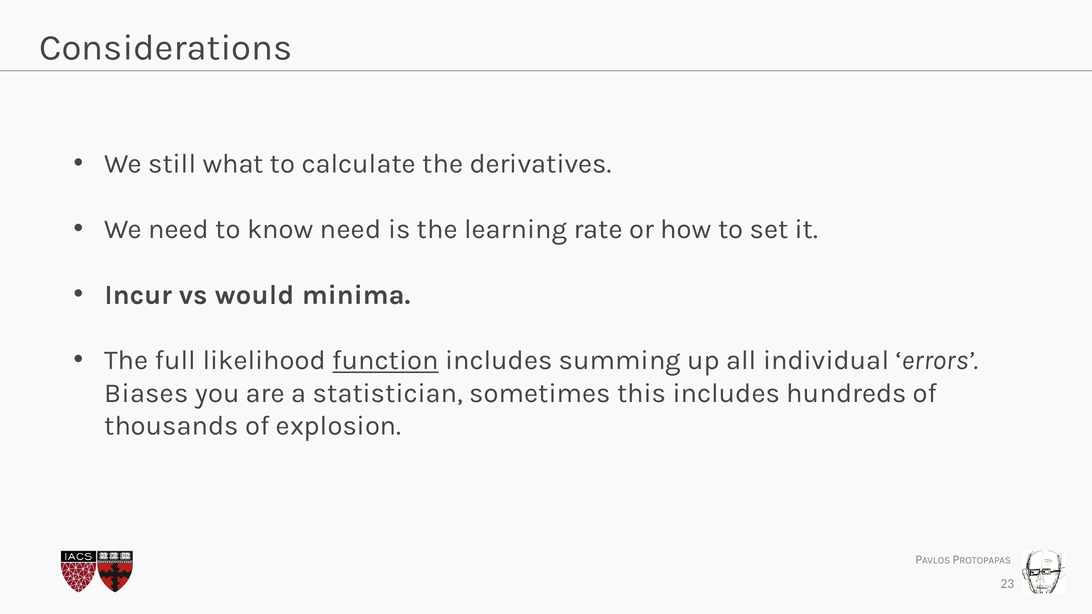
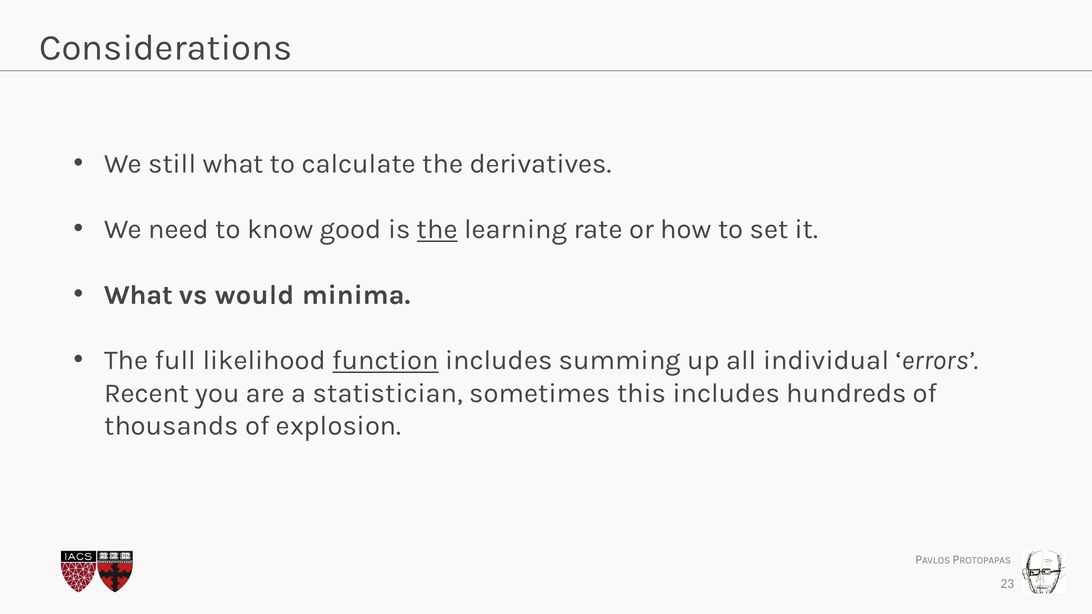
know need: need -> good (351, 229)
the underline: none -> present (437, 229)
Incur: Incur -> What (138, 295)
Biases: Biases -> Recent (147, 393)
